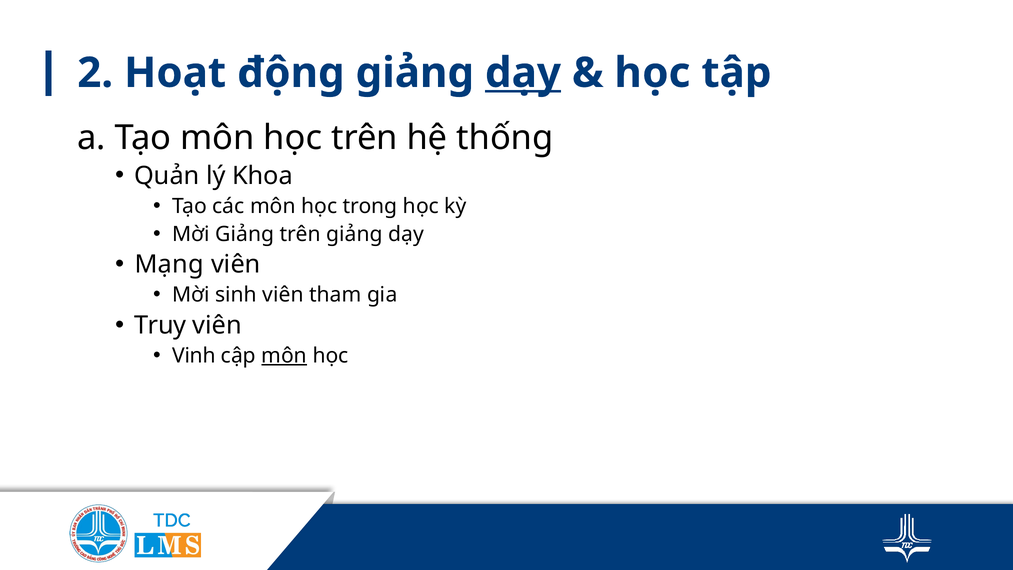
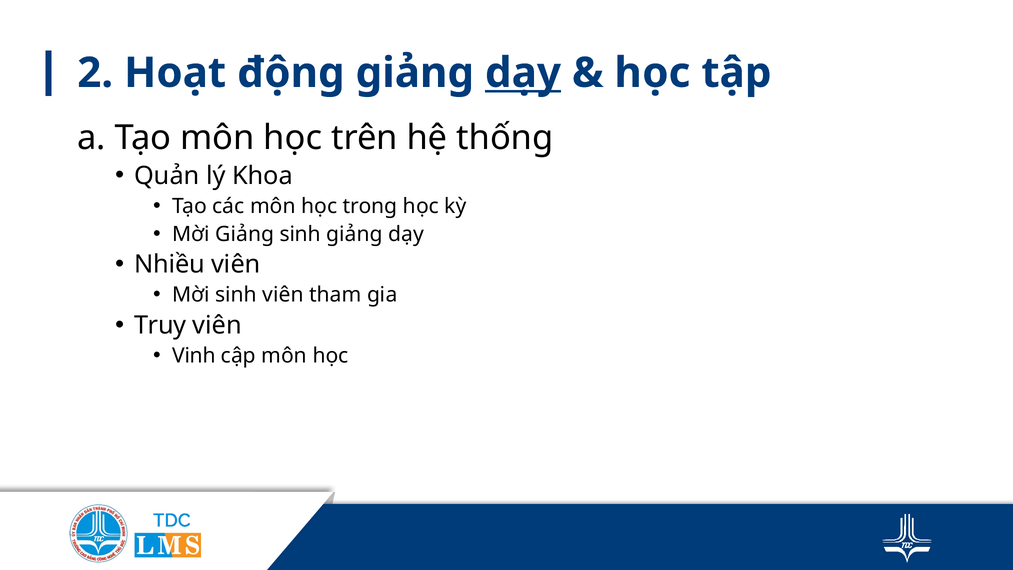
Giảng trên: trên -> sinh (300, 234)
Mạng: Mạng -> Nhiều (170, 264)
môn underline: present -> none (284, 355)
